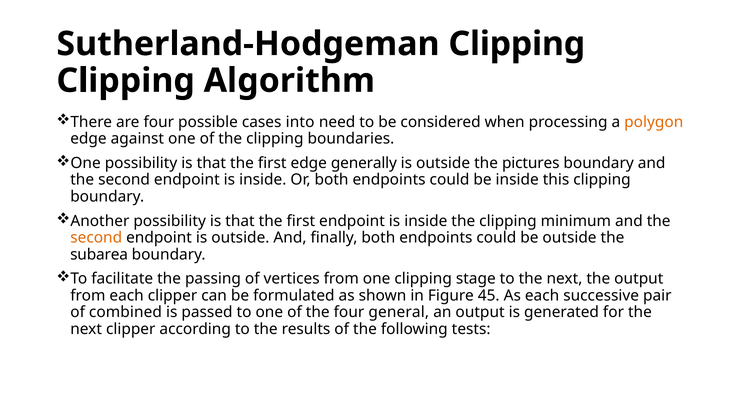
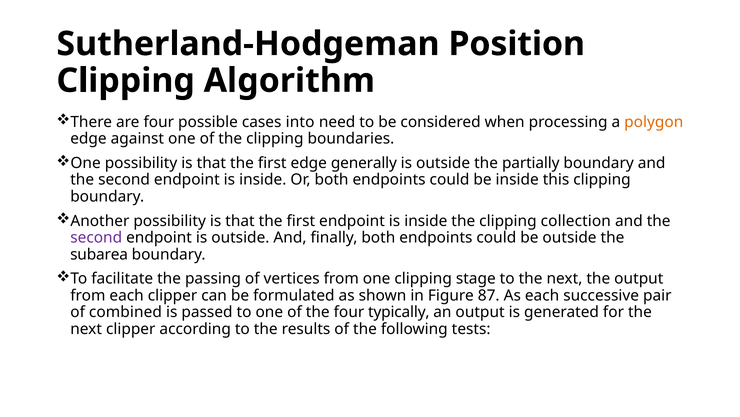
Sutherland-Hodgeman Clipping: Clipping -> Position (517, 44)
pictures: pictures -> partially (531, 163)
minimum: minimum -> collection (576, 221)
second colour: orange -> purple (96, 237)
45: 45 -> 87 (489, 295)
general: general -> typically (399, 312)
